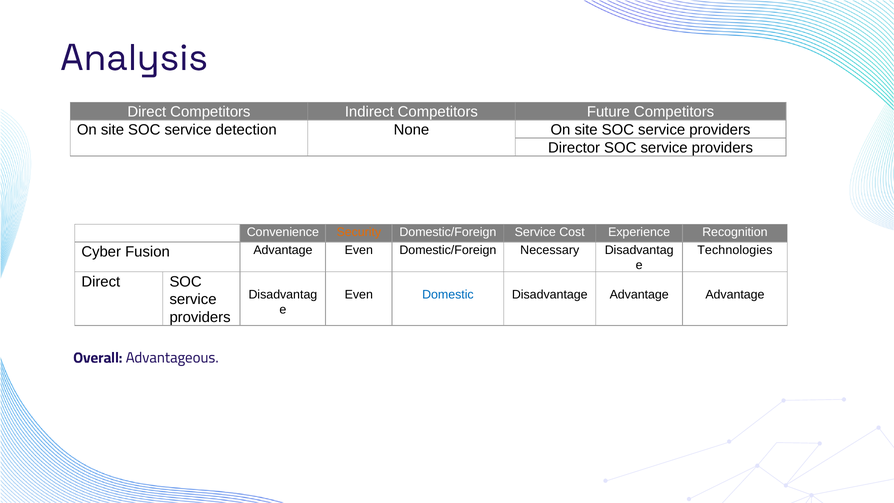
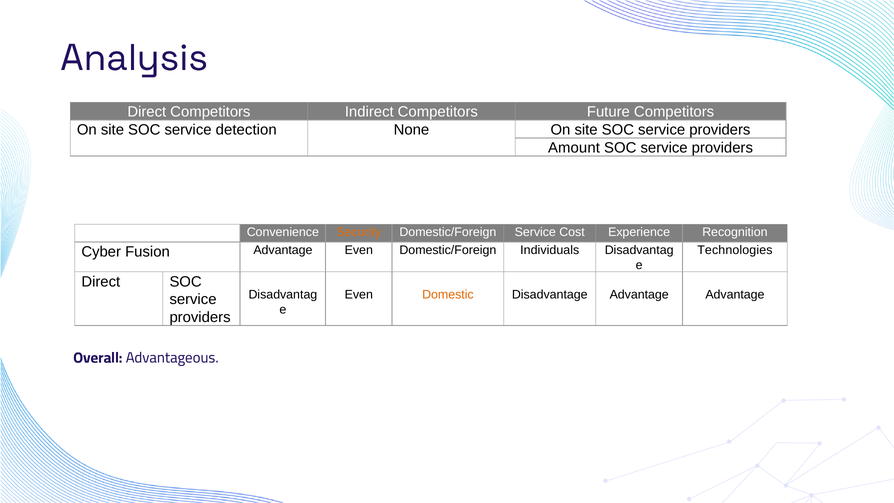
Director: Director -> Amount (574, 148)
Necessary: Necessary -> Individuals (550, 250)
Domestic colour: blue -> orange (448, 295)
